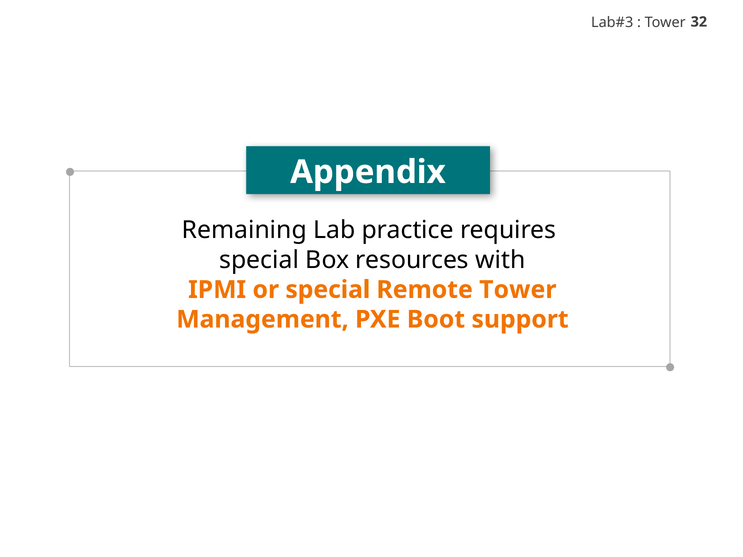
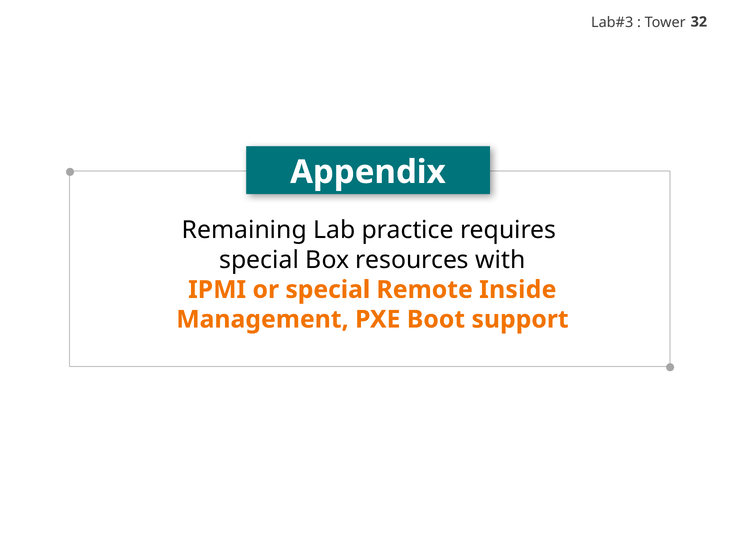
Remote Tower: Tower -> Inside (518, 290)
